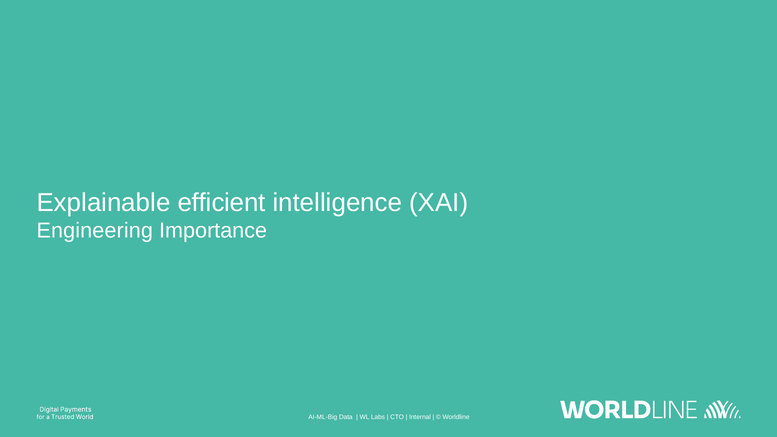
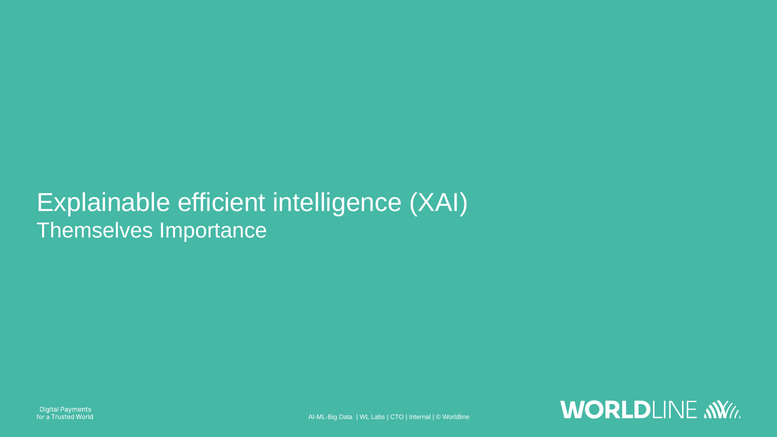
Engineering: Engineering -> Themselves (95, 231)
